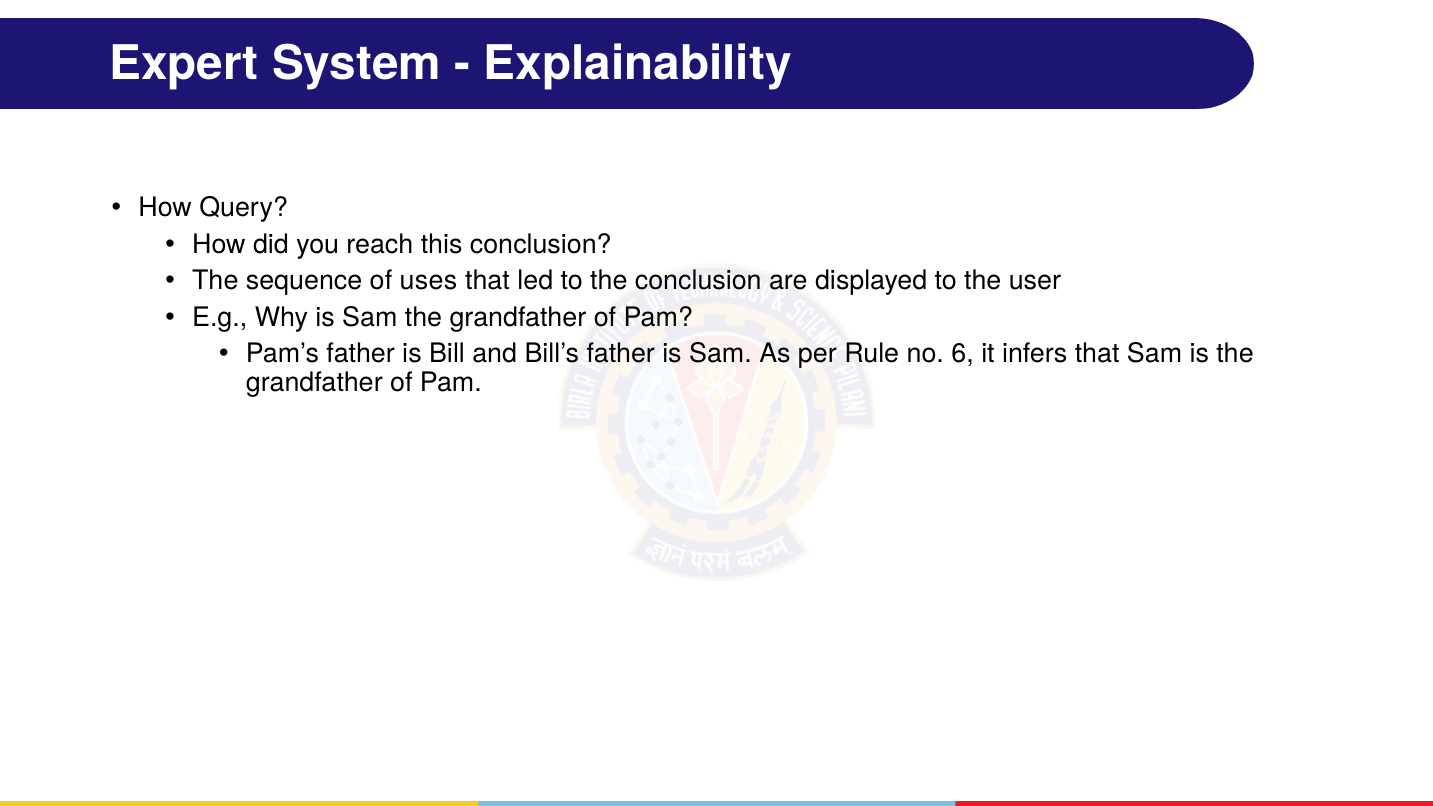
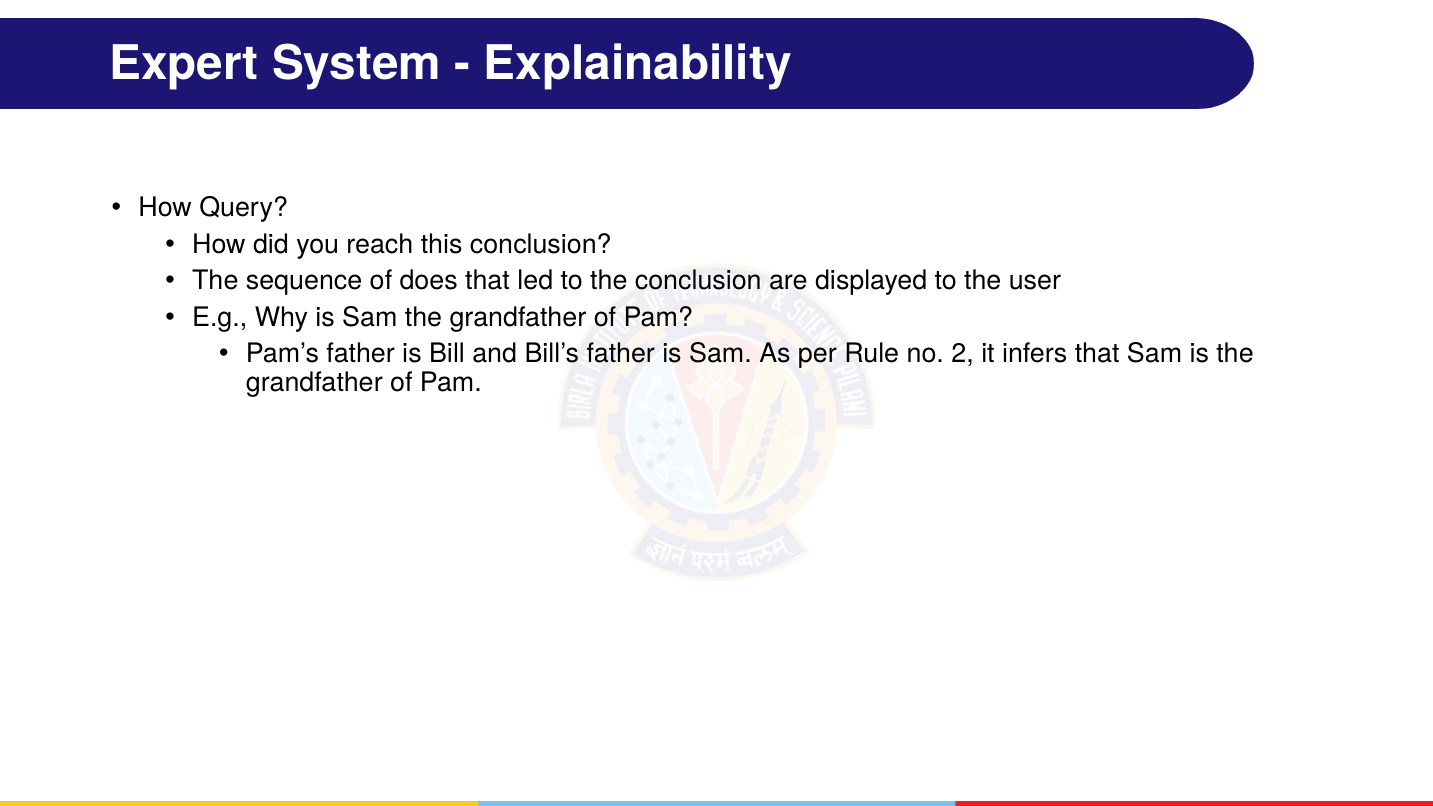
uses: uses -> does (429, 281)
6: 6 -> 2 (963, 354)
